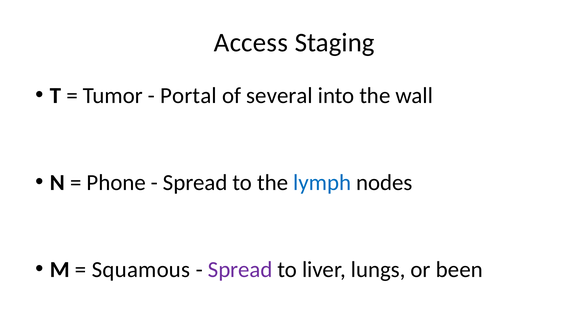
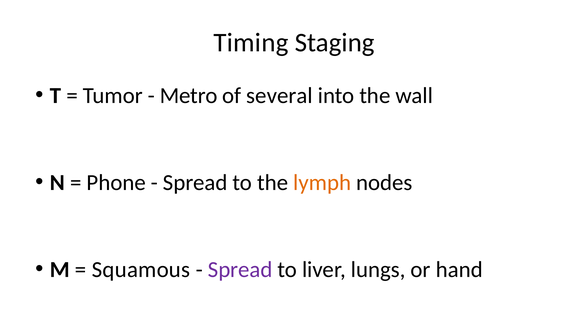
Access: Access -> Timing (251, 43)
Portal: Portal -> Metro (189, 95)
lymph colour: blue -> orange (322, 182)
been: been -> hand (459, 269)
